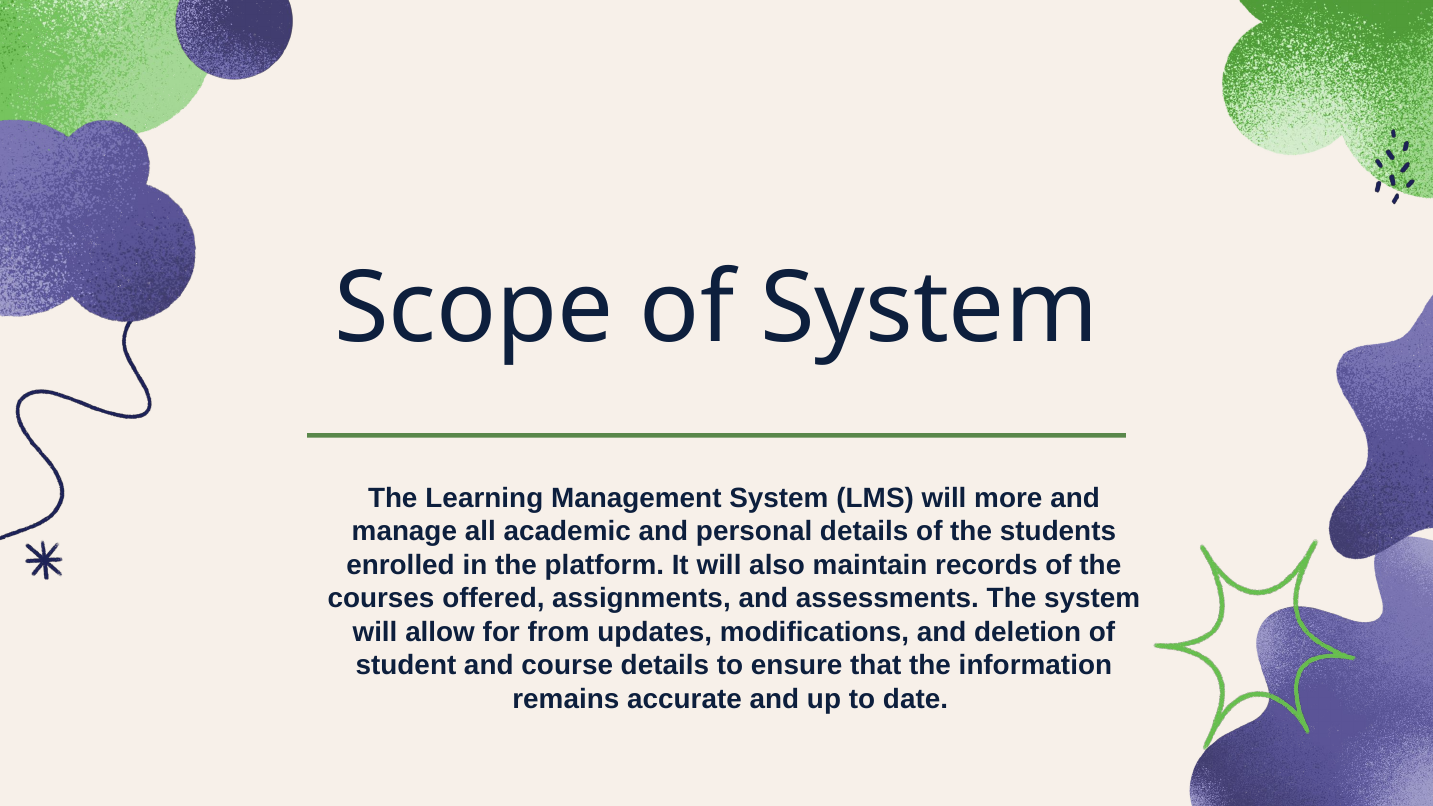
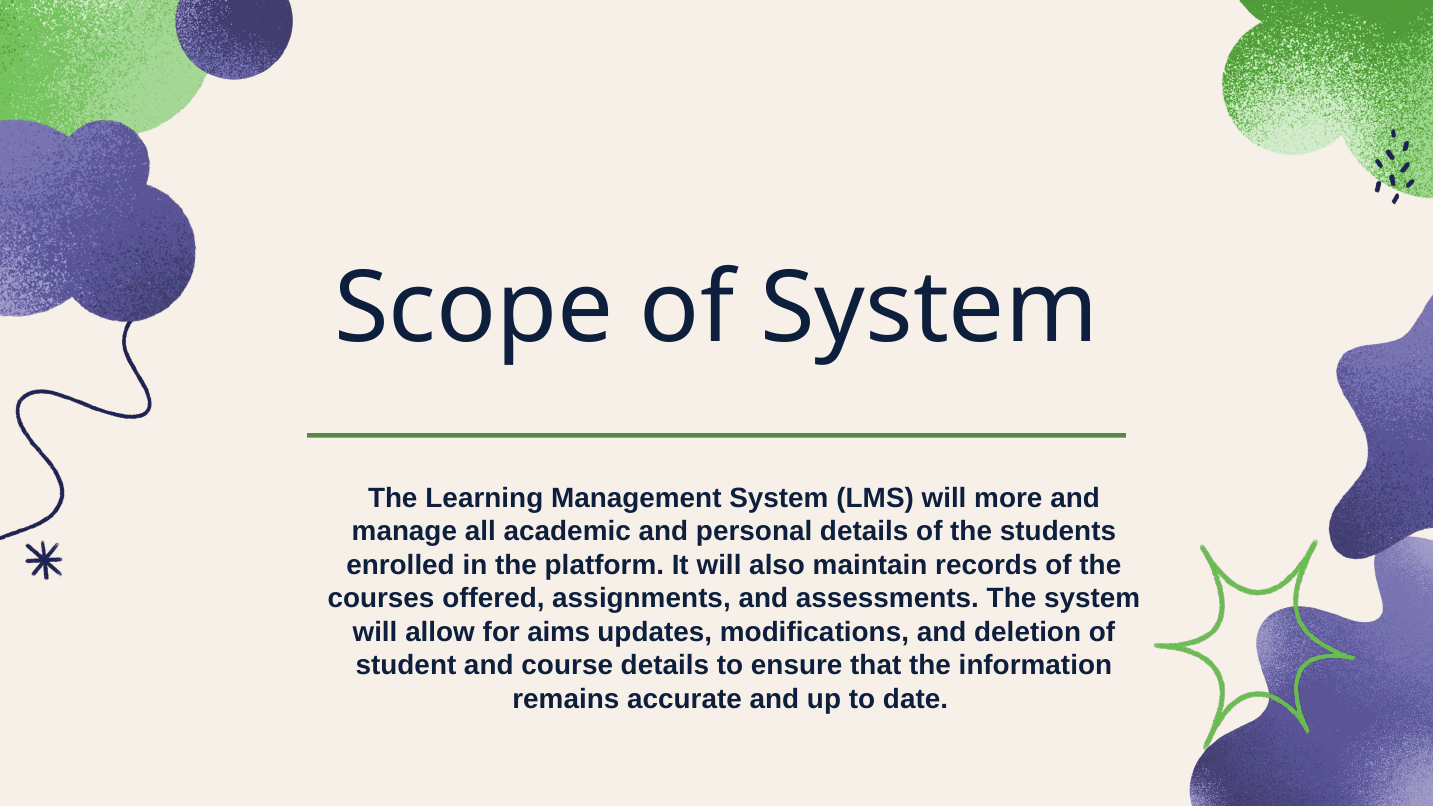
from: from -> aims (559, 632)
